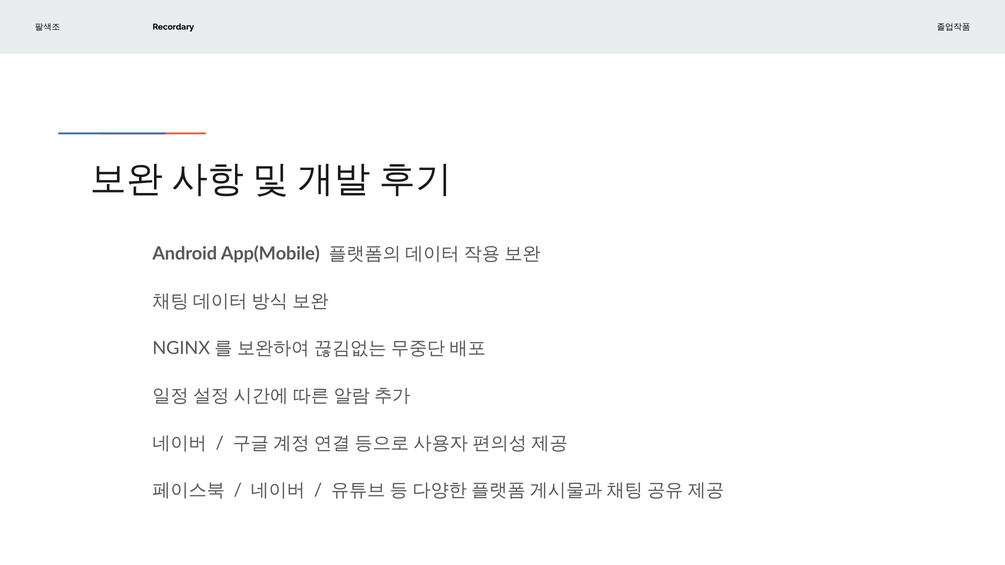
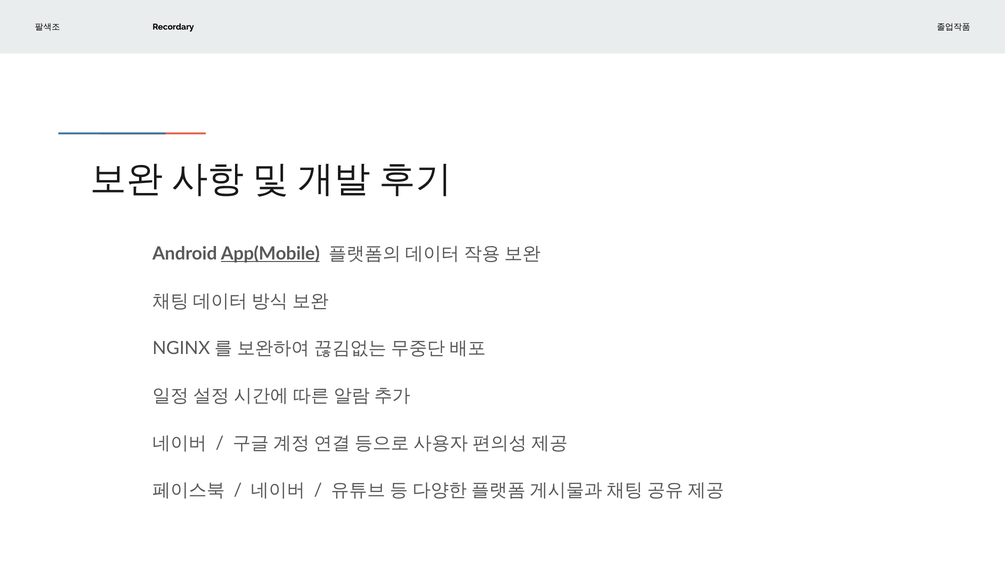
App(Mobile underline: none -> present (270, 254)
